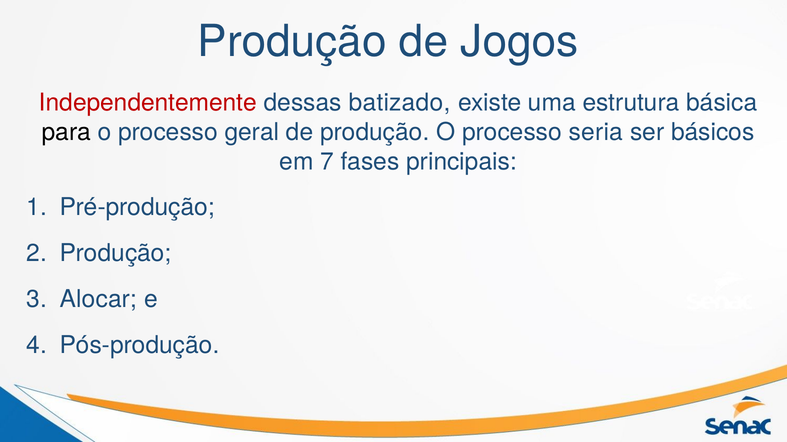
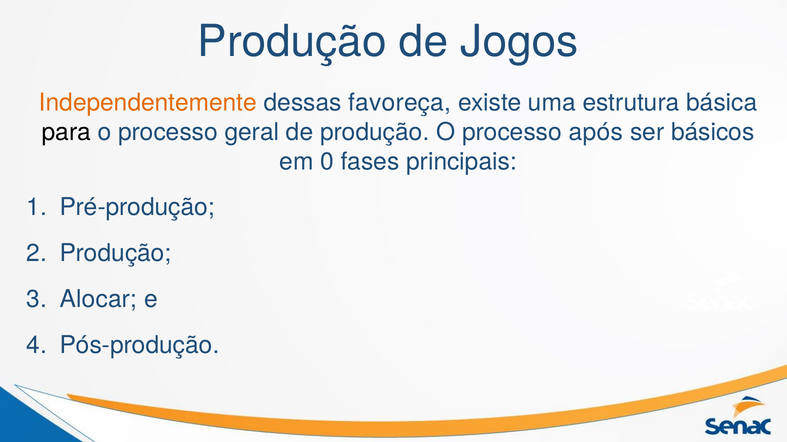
Independentemente colour: red -> orange (148, 103)
batizado: batizado -> favoreça (400, 103)
seria: seria -> após (596, 132)
7: 7 -> 0 (327, 162)
